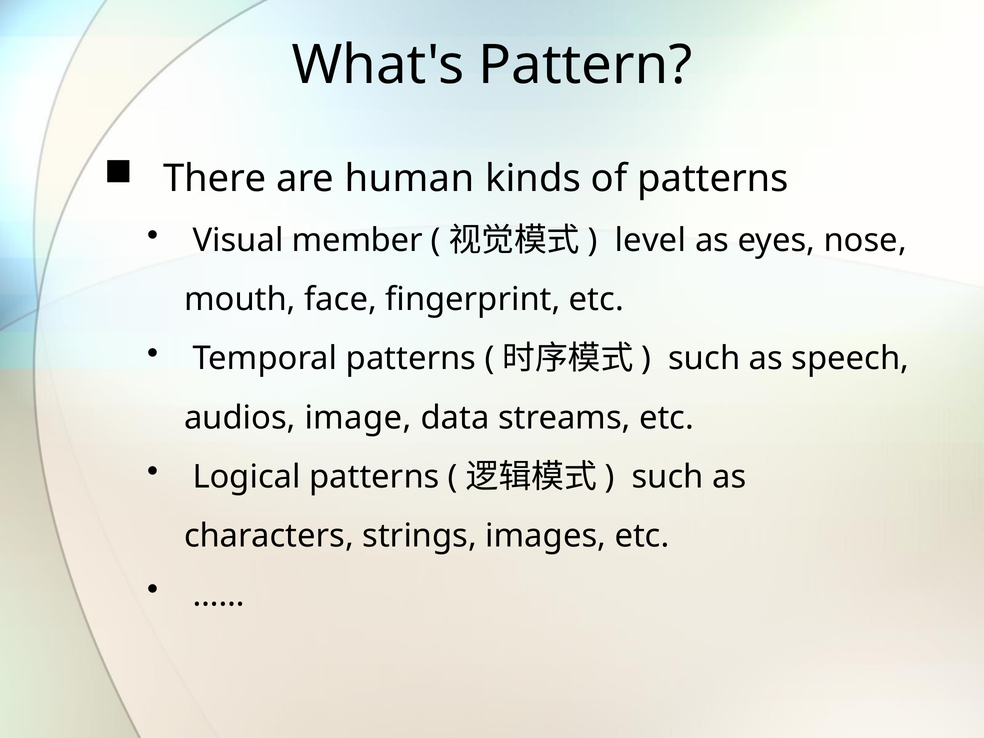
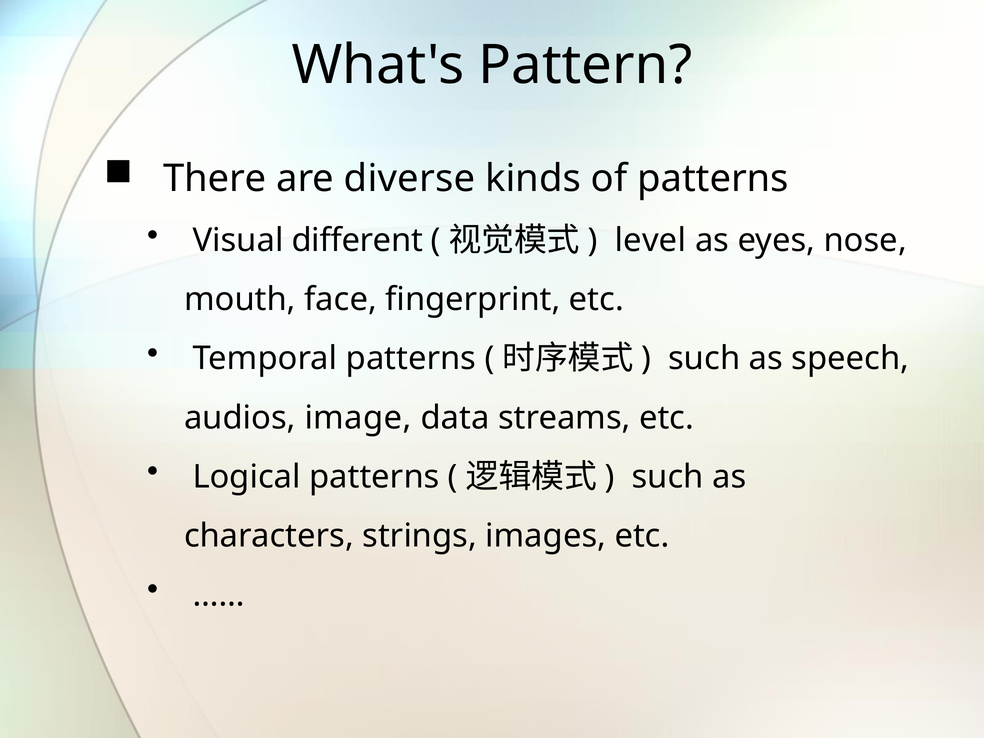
human: human -> diverse (410, 179)
member: member -> different (357, 241)
